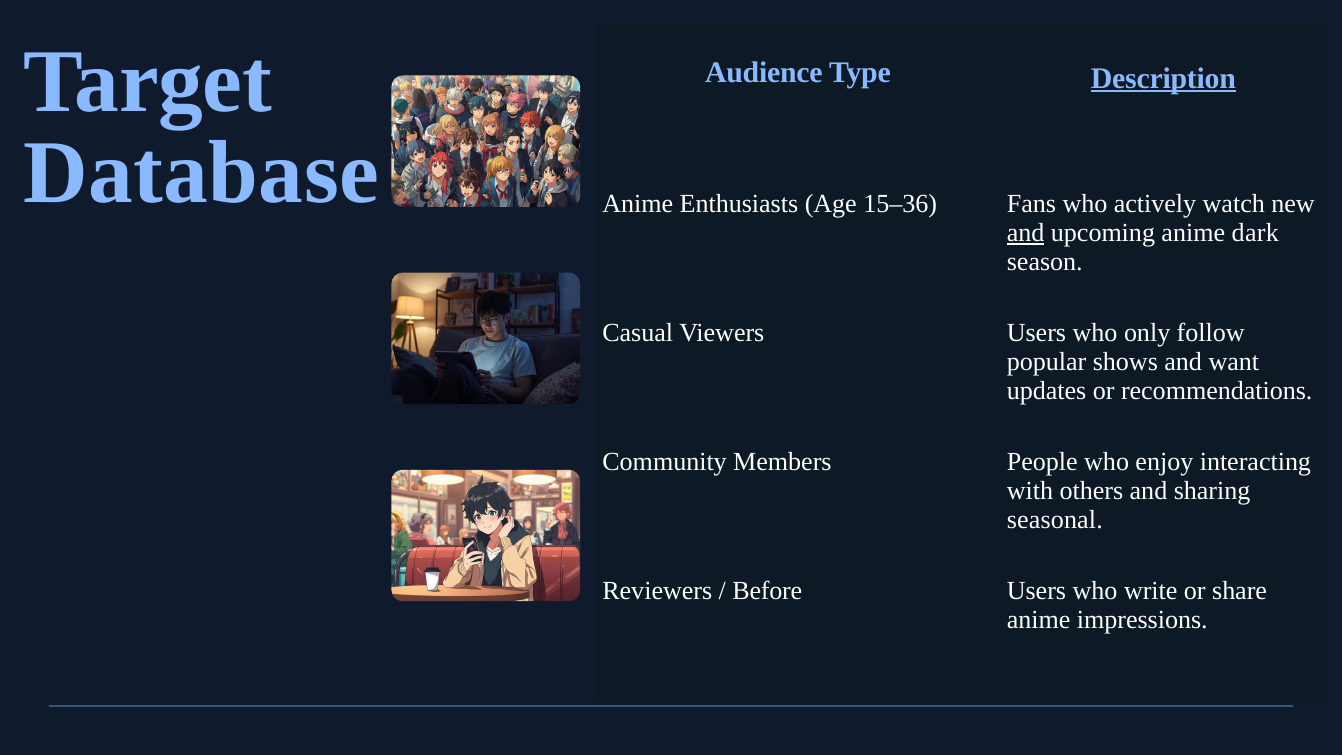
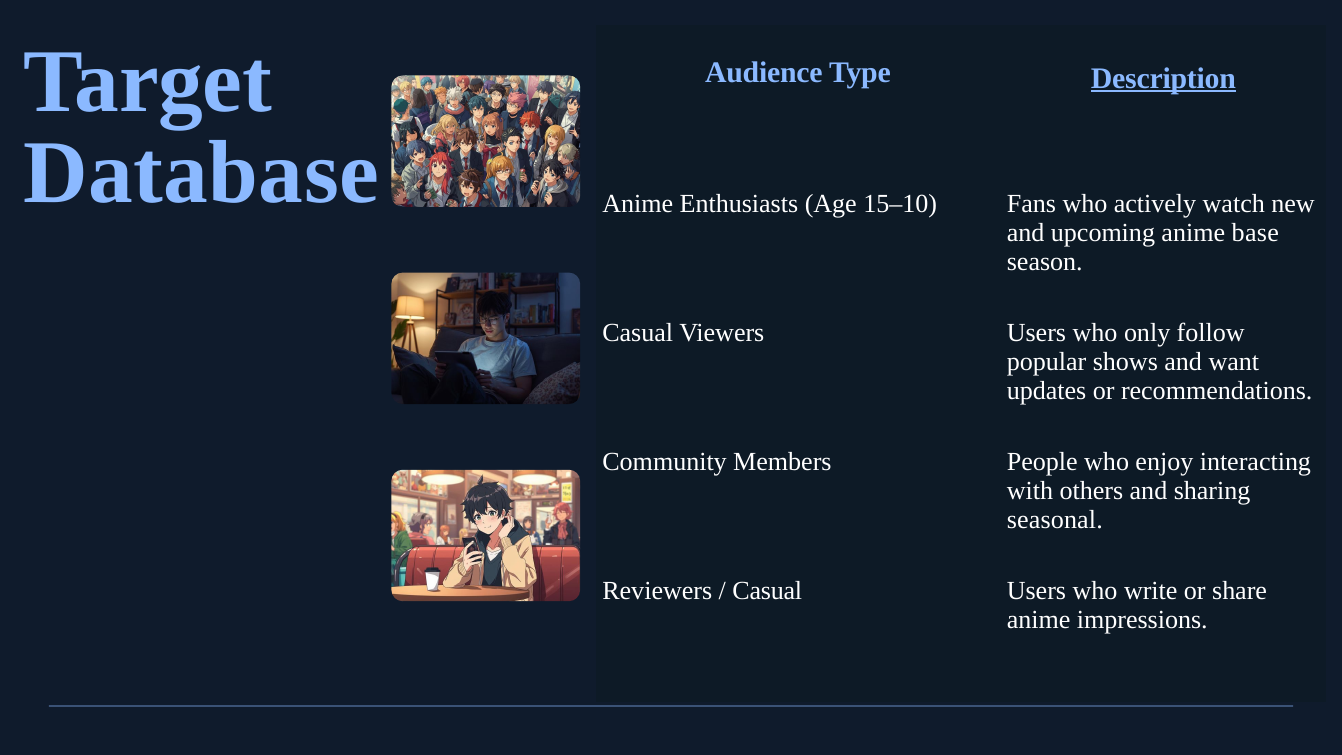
15–36: 15–36 -> 15–10 (900, 204)
and underline: present -> none (1026, 233)
dark: dark -> base (1255, 233)
Before: Before -> Casual (767, 591)
